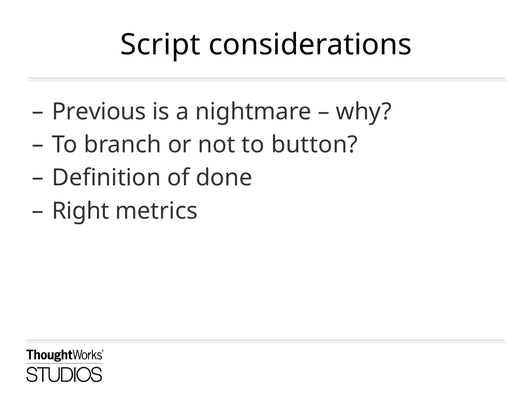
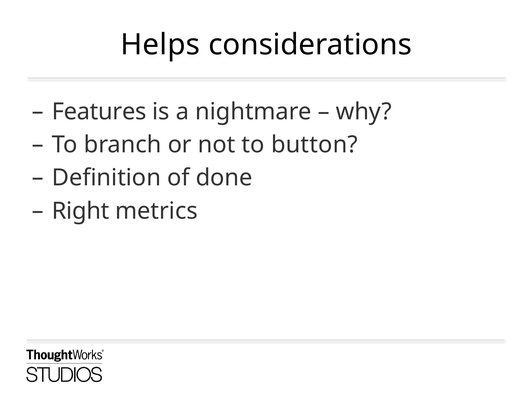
Script: Script -> Helps (160, 45)
Previous: Previous -> Features (99, 112)
